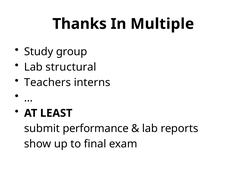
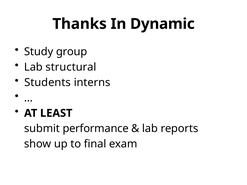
Multiple: Multiple -> Dynamic (162, 24)
Teachers: Teachers -> Students (48, 83)
